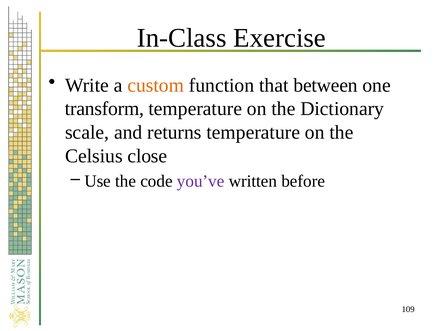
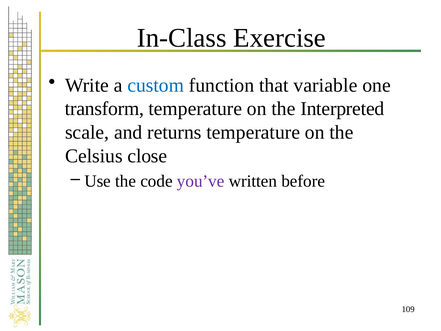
custom colour: orange -> blue (156, 85)
between: between -> variable (325, 85)
Dictionary: Dictionary -> Interpreted (342, 109)
